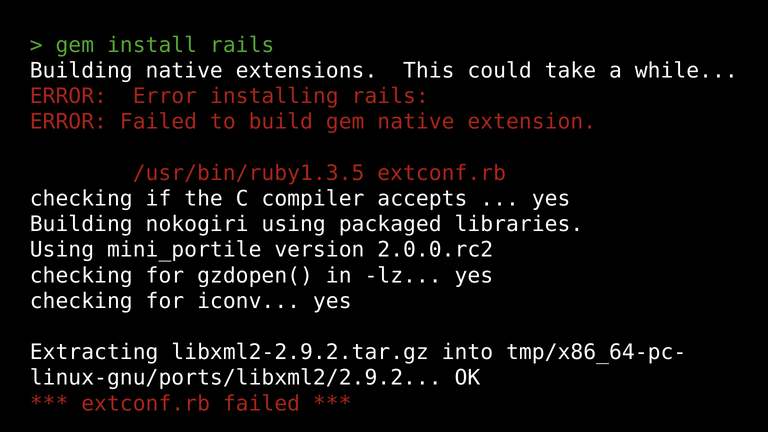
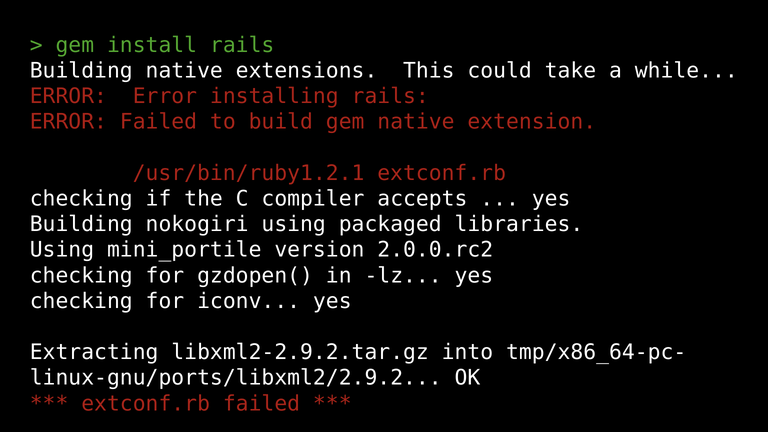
/usr/bin/ruby1.3.5: /usr/bin/ruby1.3.5 -> /usr/bin/ruby1.2.1 (249, 173)
